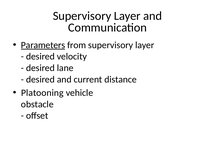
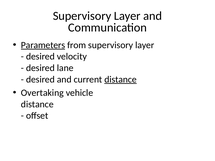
distance underline: none -> present (121, 80)
Platooning: Platooning -> Overtaking (42, 93)
obstacle: obstacle -> distance (37, 104)
